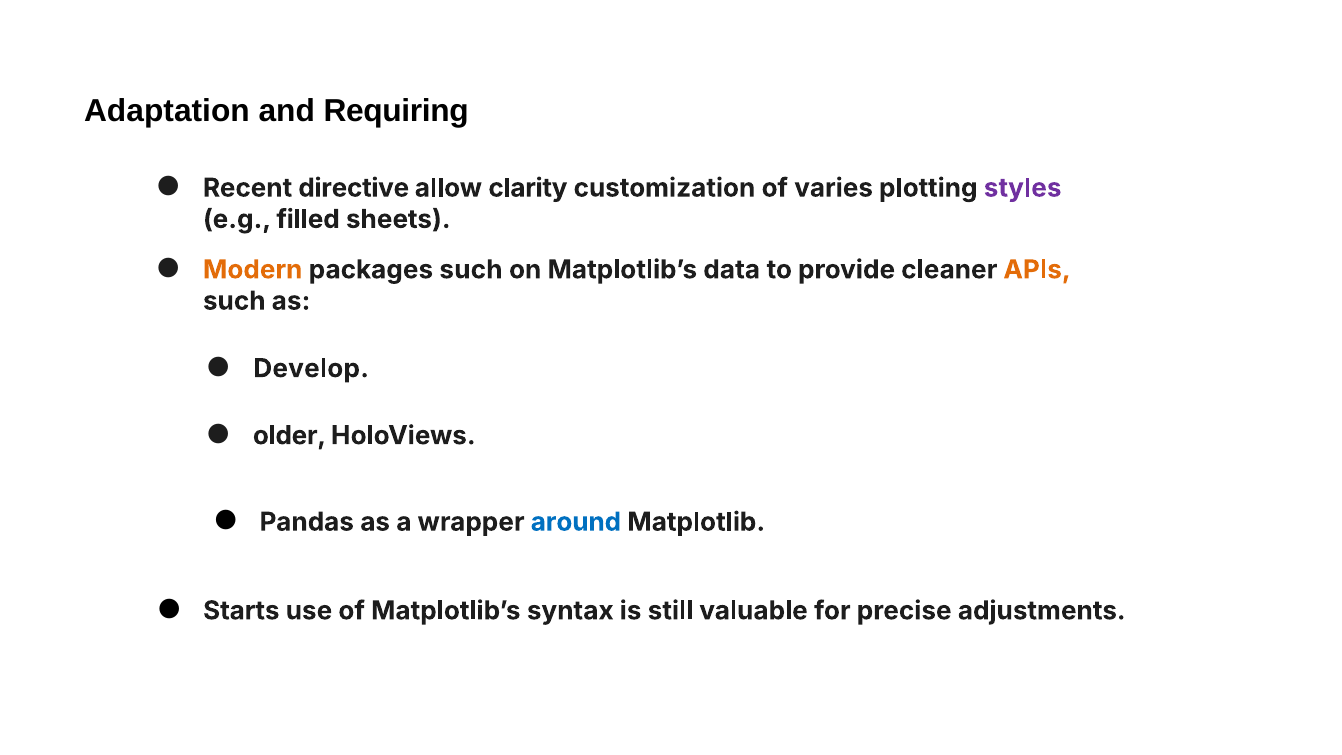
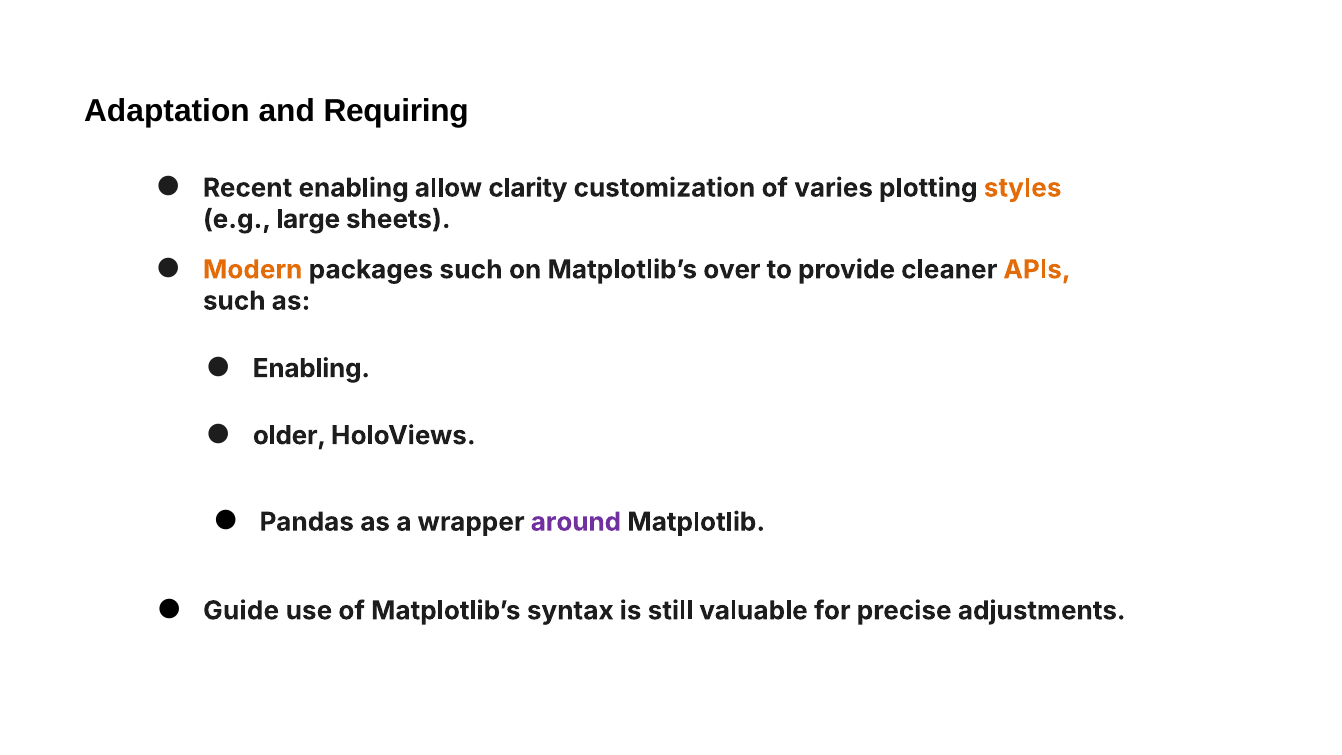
Recent directive: directive -> enabling (354, 188)
styles colour: purple -> orange (1023, 188)
filled: filled -> large (308, 219)
data: data -> over (732, 270)
Develop: Develop -> Enabling (311, 368)
around colour: blue -> purple (576, 522)
Starts: Starts -> Guide (241, 611)
